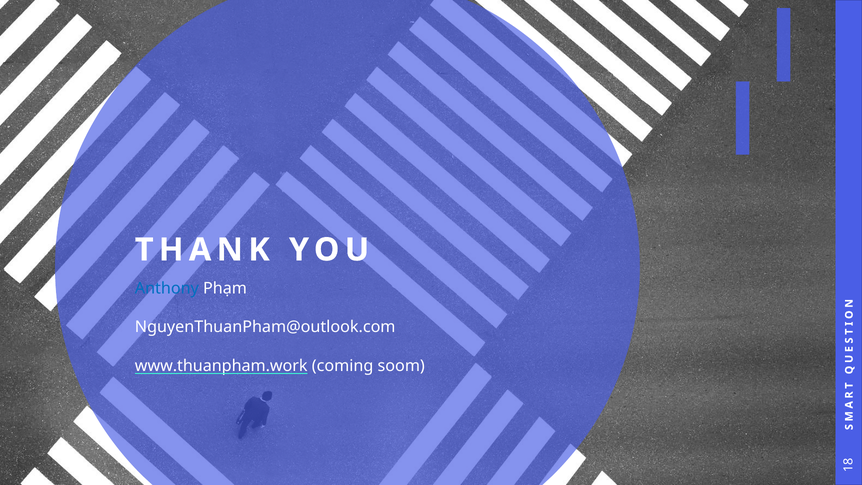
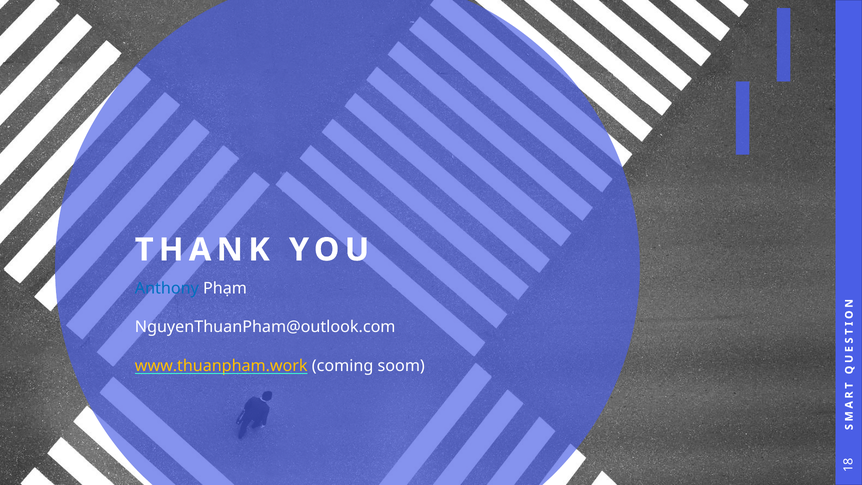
www.thuanpham.work colour: white -> yellow (221, 366)
